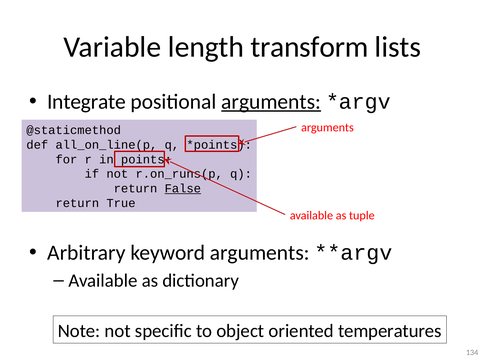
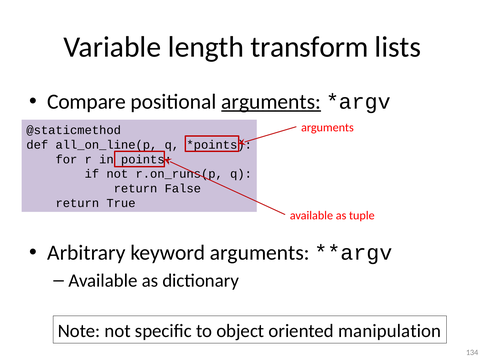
Integrate: Integrate -> Compare (87, 102)
False underline: present -> none (183, 188)
temperatures: temperatures -> manipulation (390, 331)
